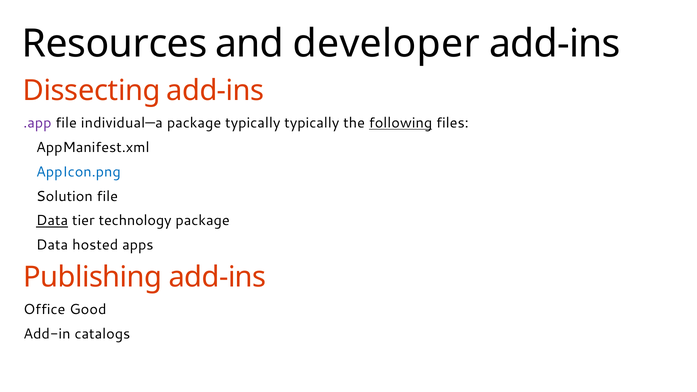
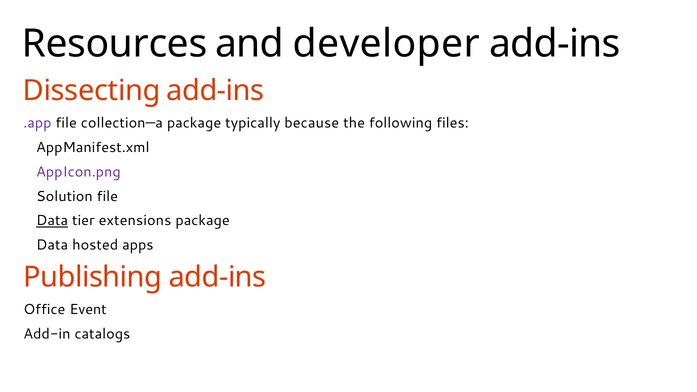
individual—a: individual—a -> collection—a (122, 123)
typically typically: typically -> because (312, 123)
following underline: present -> none (401, 123)
AppIcon.png colour: blue -> purple (78, 172)
technology: technology -> extensions (135, 221)
Good: Good -> Event (88, 310)
